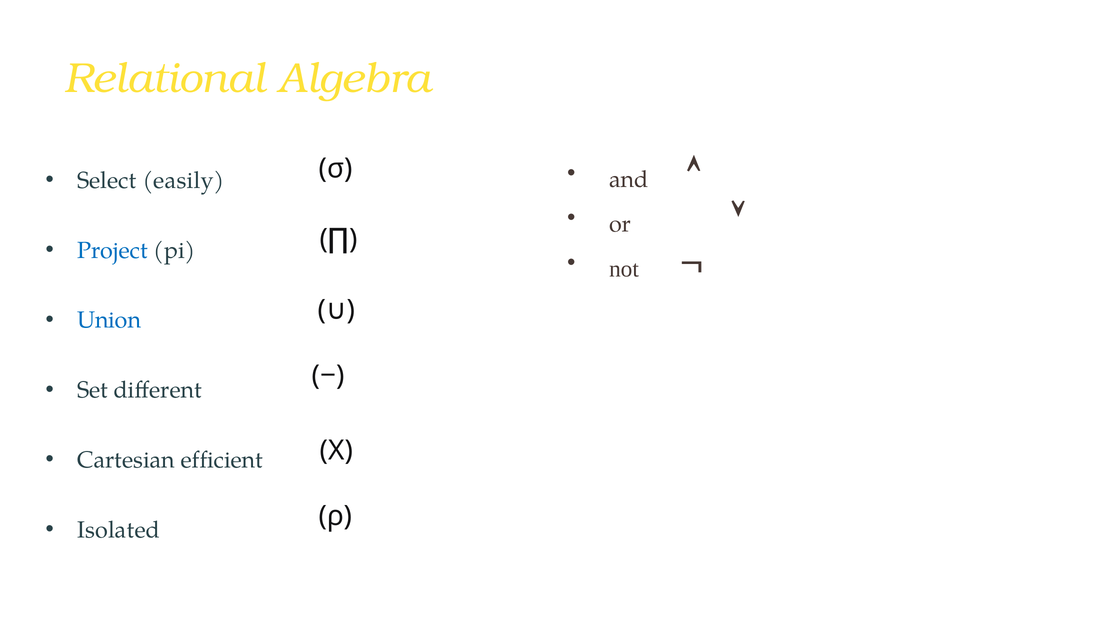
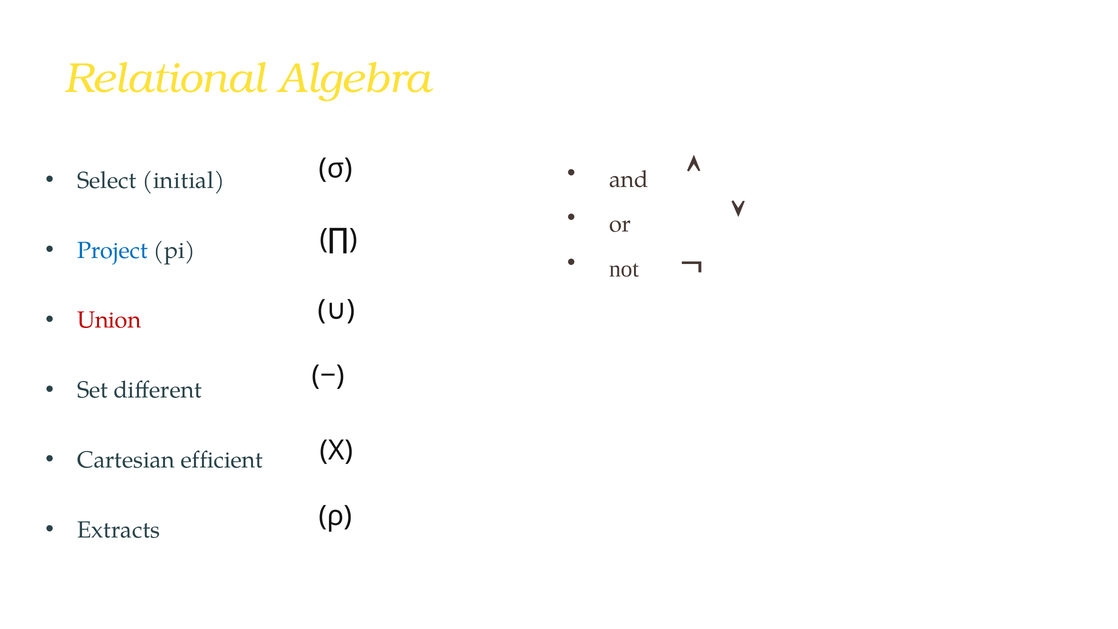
easily: easily -> initial (184, 180)
Union colour: blue -> red (109, 320)
Isolated: Isolated -> Extracts (119, 530)
